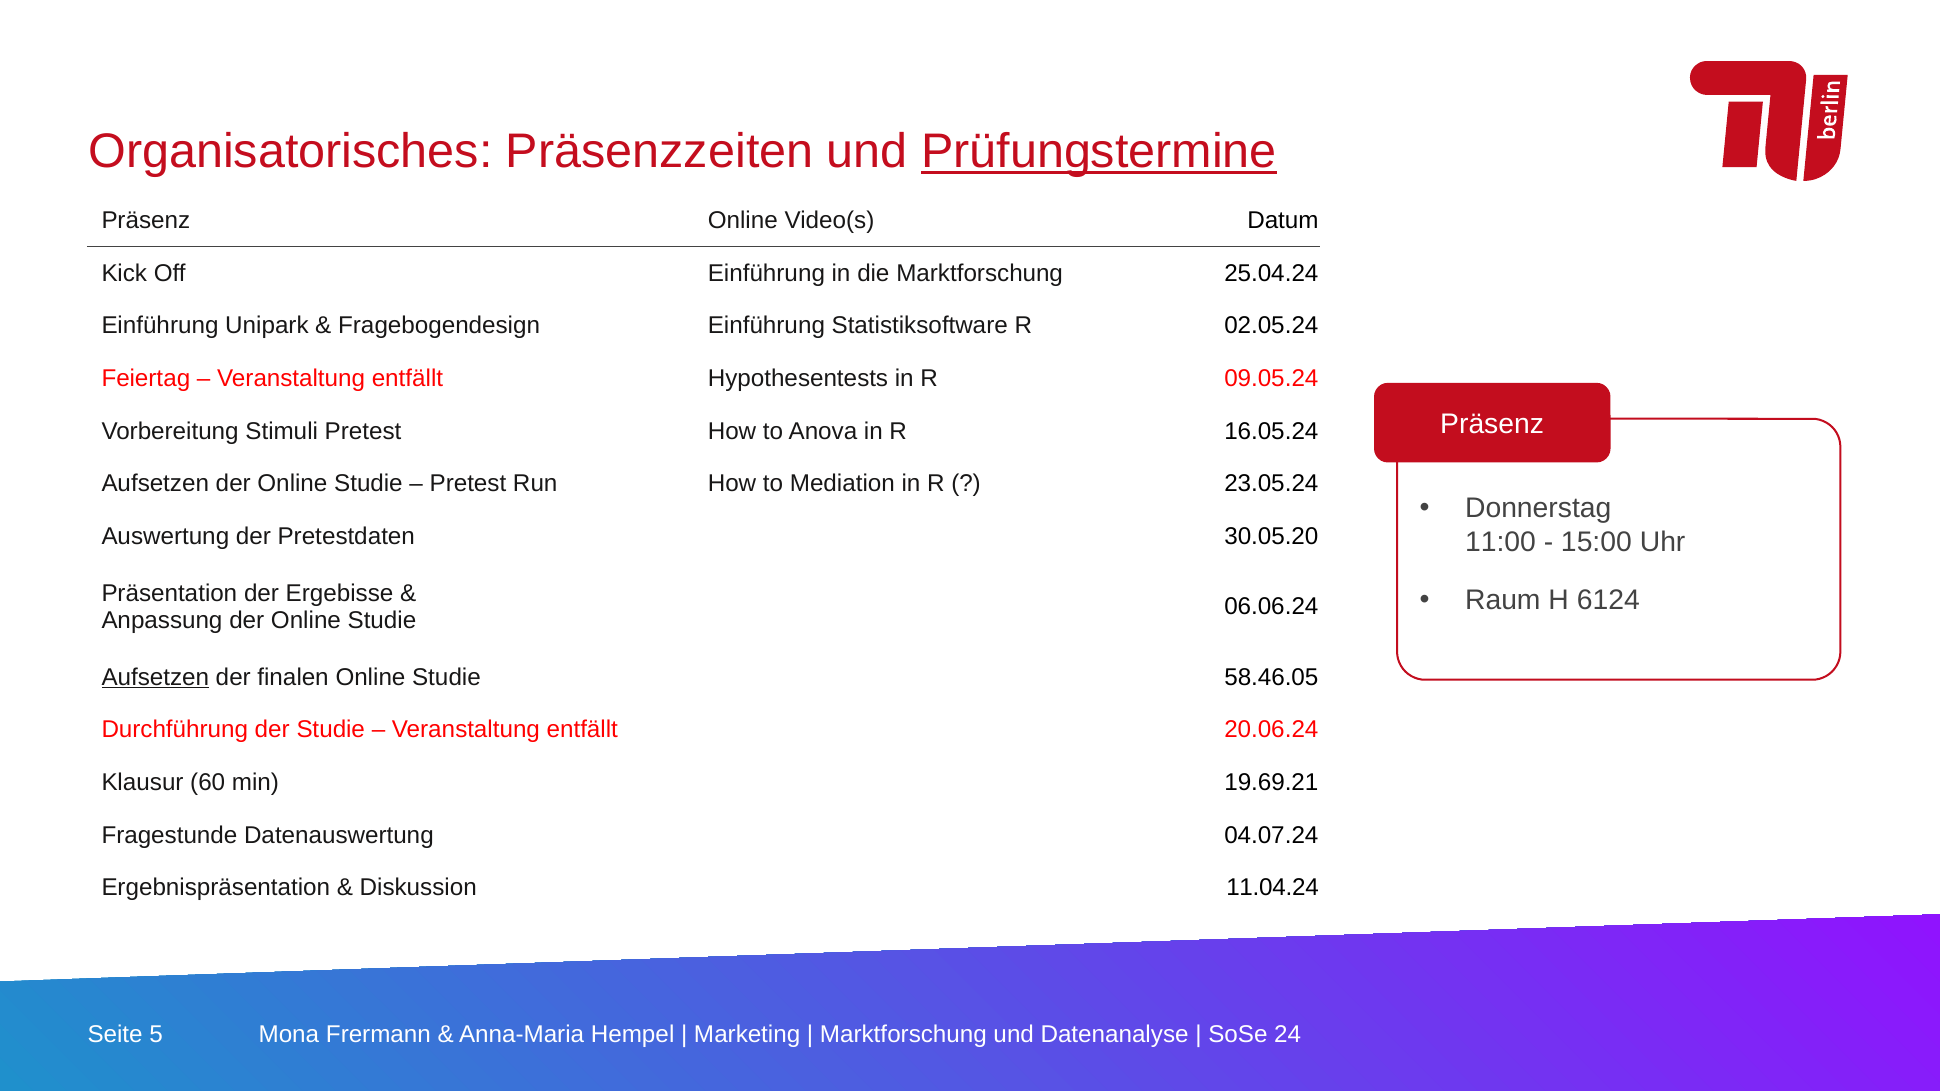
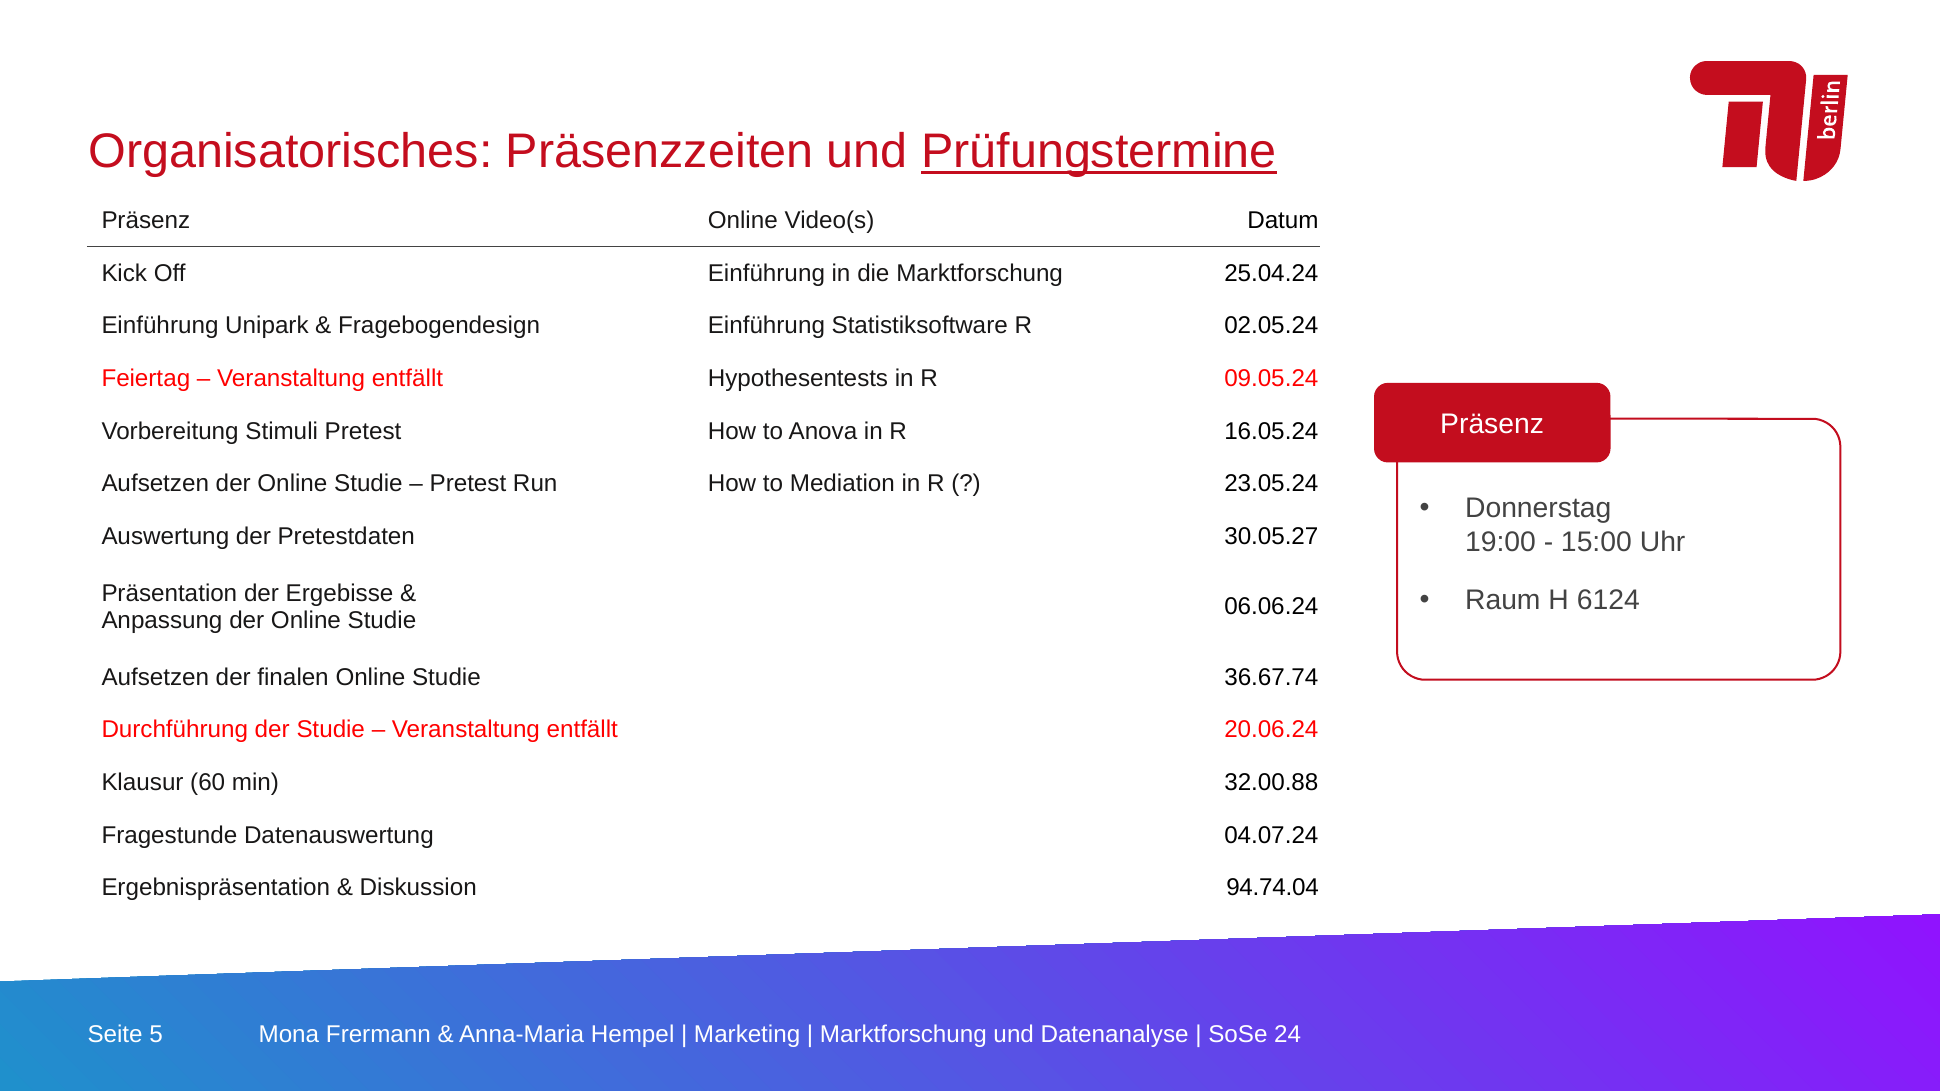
30.05.20: 30.05.20 -> 30.05.27 (1271, 537)
11:00: 11:00 -> 19:00 (1500, 543)
Aufsetzen underline: present -> none (155, 677)
58.46.05: 58.46.05 -> 36.67.74 (1271, 677)
19.69.21: 19.69.21 -> 32.00.88 (1271, 783)
11.04.24: 11.04.24 -> 94.74.04 (1273, 888)
